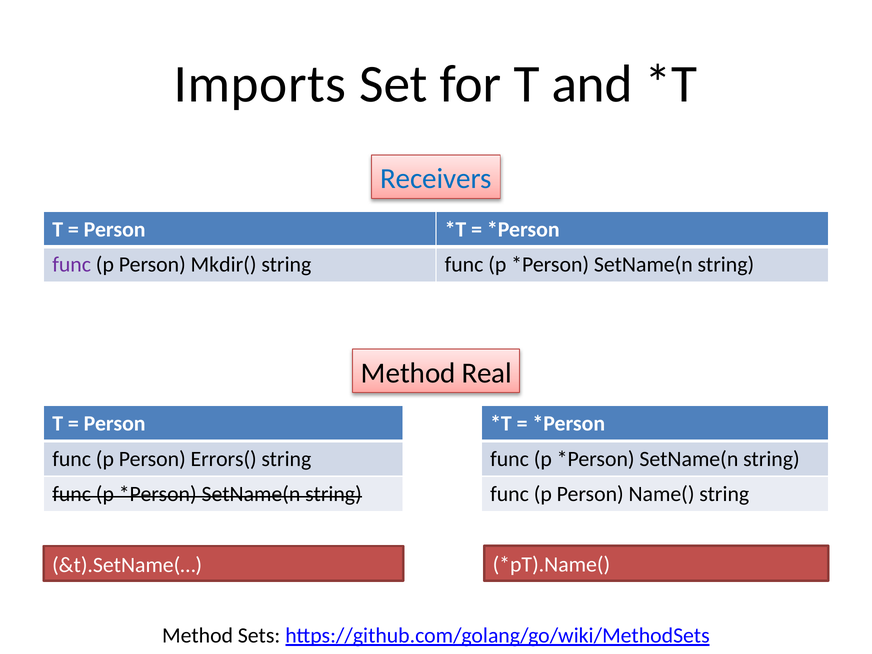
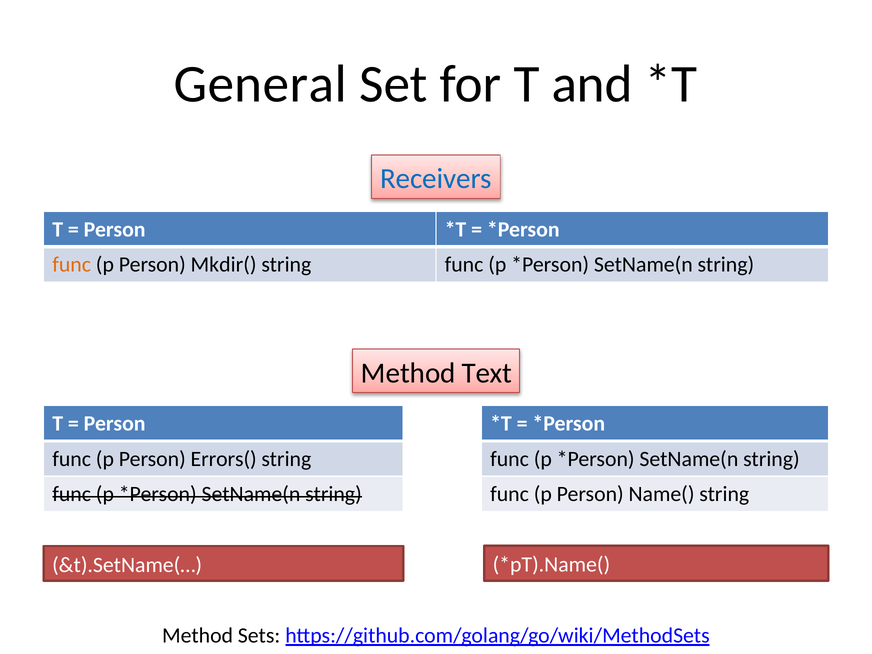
Imports: Imports -> General (260, 84)
func colour: purple -> orange (72, 265)
Real: Real -> Text (487, 373)
